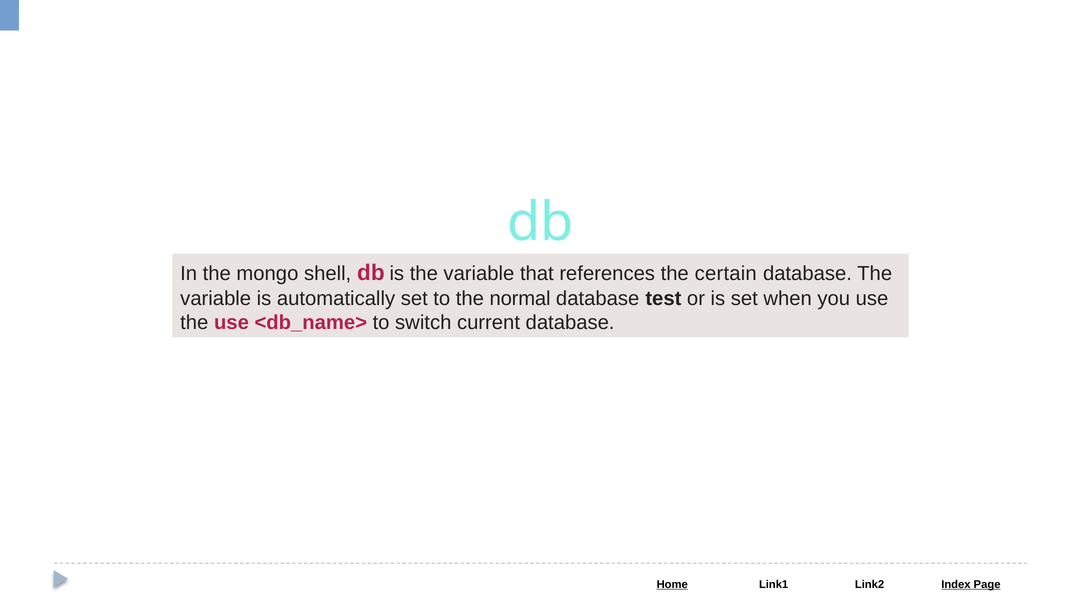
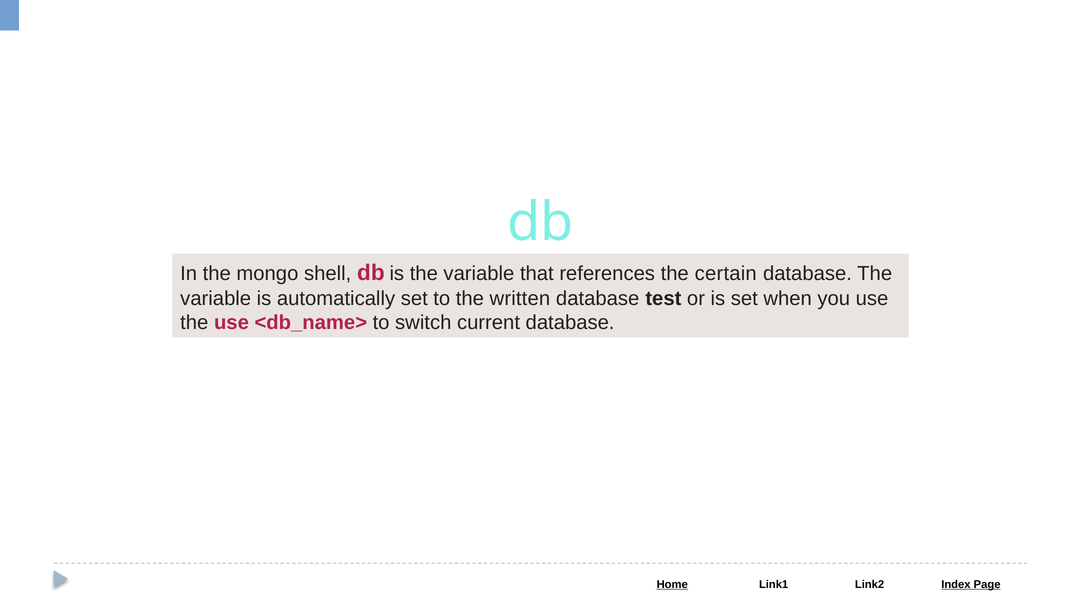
normal: normal -> written (520, 298)
